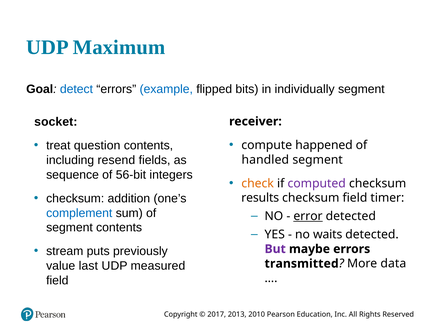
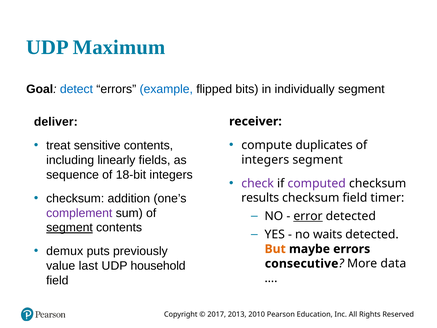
socket: socket -> deliver (56, 122)
happened: happened -> duplicates (324, 145)
question: question -> sensitive (97, 145)
resend: resend -> linearly (116, 160)
handled: handled -> integers (265, 160)
56-bit: 56-bit -> 18-bit (131, 175)
check colour: orange -> purple (258, 183)
complement colour: blue -> purple (79, 213)
segment underline: none -> present (70, 227)
stream: stream -> demux (65, 251)
But colour: purple -> orange (275, 249)
measured: measured -> household (158, 266)
transmitted: transmitted -> consecutive (302, 263)
